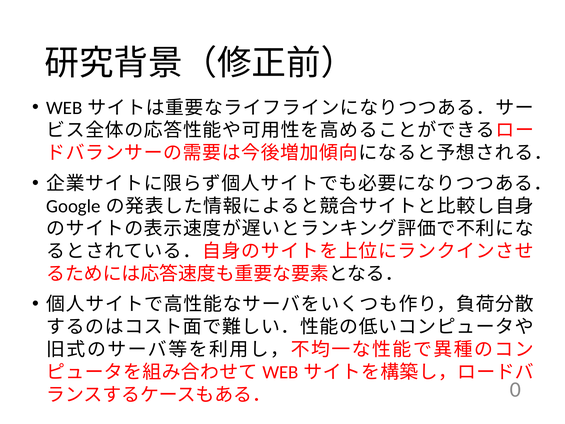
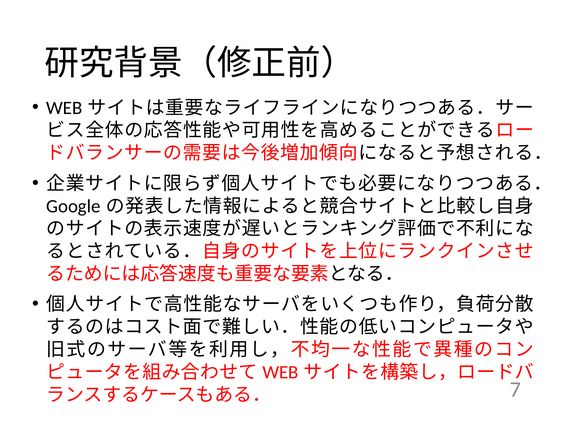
0: 0 -> 7 (515, 389)
